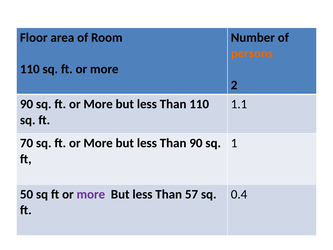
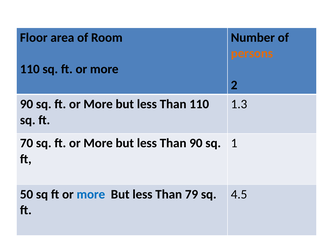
1.1: 1.1 -> 1.3 (239, 104)
more colour: purple -> blue (91, 194)
57: 57 -> 79 (192, 194)
0.4: 0.4 -> 4.5 (239, 194)
